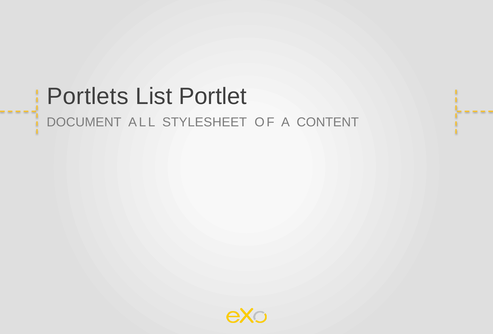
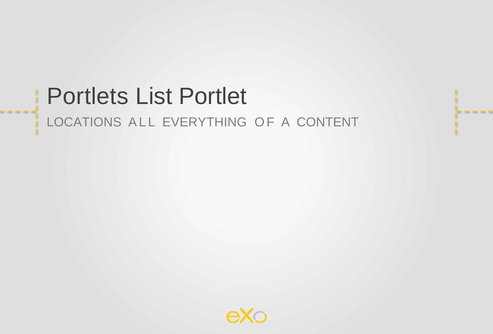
DOCUMENT: DOCUMENT -> LOCATIONS (84, 122)
STYLESHEET: STYLESHEET -> EVERYTHING (205, 122)
